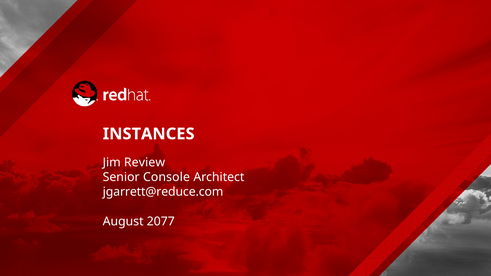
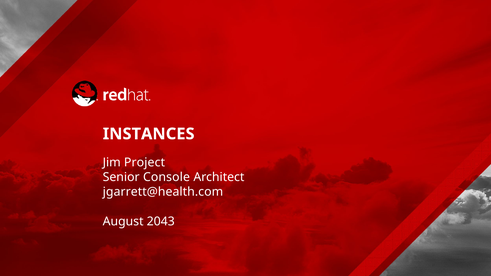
Review: Review -> Project (145, 163)
jgarrett@reduce.com: jgarrett@reduce.com -> jgarrett@health.com (163, 192)
2077: 2077 -> 2043 (161, 222)
